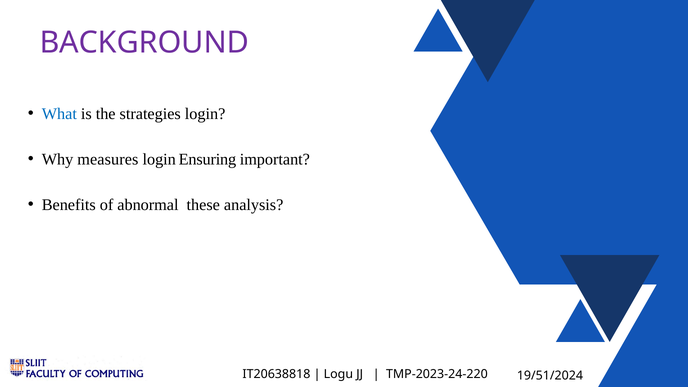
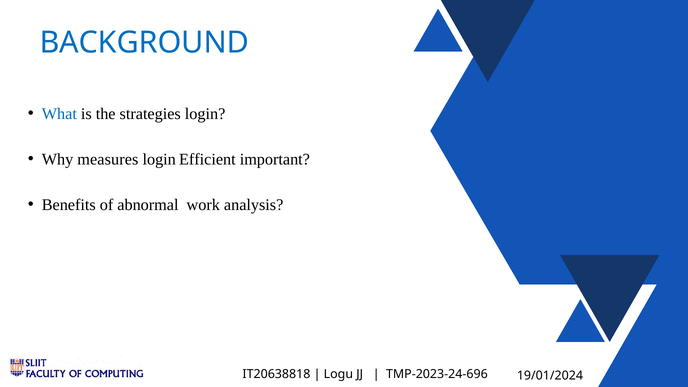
BACKGROUND colour: purple -> blue (144, 42)
Ensuring: Ensuring -> Efficient (207, 159)
these: these -> work (203, 205)
TMP-2023-24-220: TMP-2023-24-220 -> TMP-2023-24-696 (437, 374)
19/51/2024: 19/51/2024 -> 19/01/2024 (550, 376)
